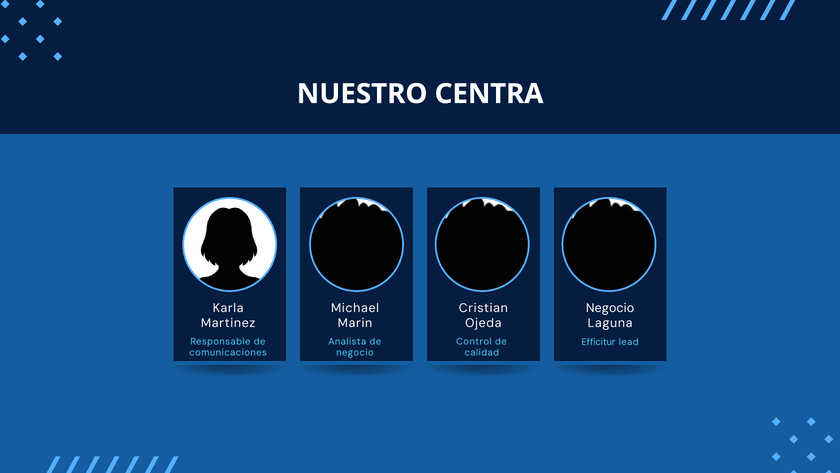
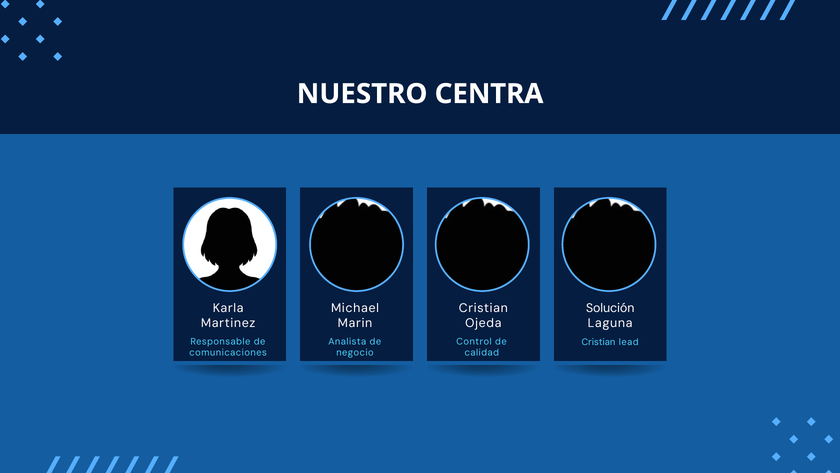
Negocio: Negocio -> Solución (610, 308)
Efficitur: Efficitur -> Cristian (598, 342)
